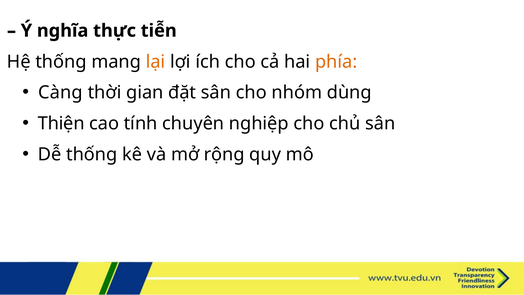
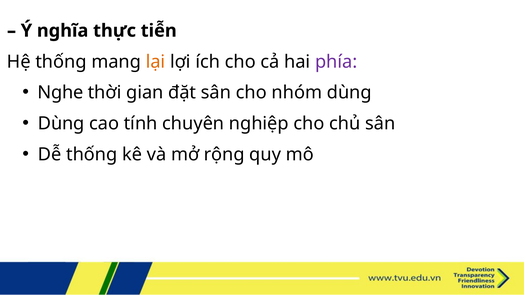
phía colour: orange -> purple (336, 62)
Càng: Càng -> Nghe (61, 93)
Thiện: Thiện -> Dùng (61, 123)
